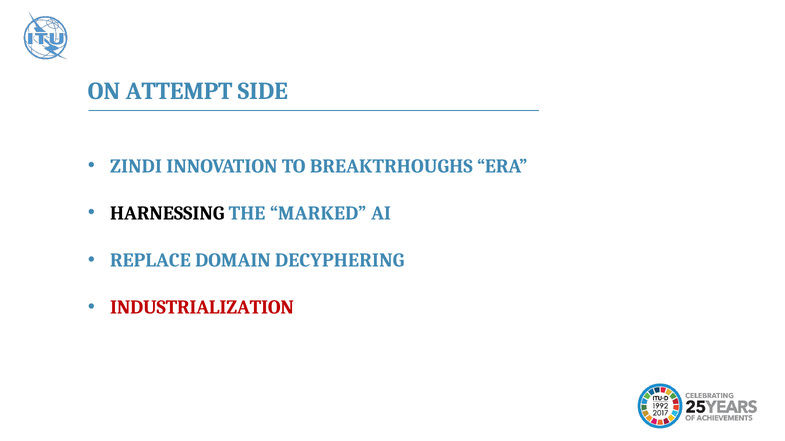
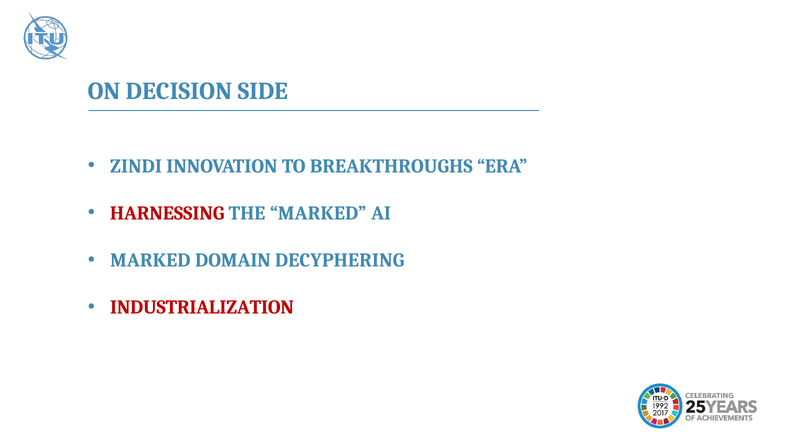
ATTEMPT: ATTEMPT -> DECISION (179, 91)
BREAKTRHOUGHS: BREAKTRHOUGHS -> BREAKTHROUGHS (391, 166)
HARNESSING colour: black -> red (167, 213)
REPLACE: REPLACE -> MARKED (150, 260)
